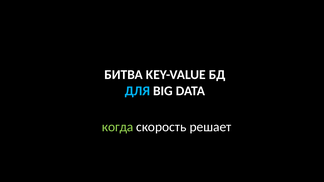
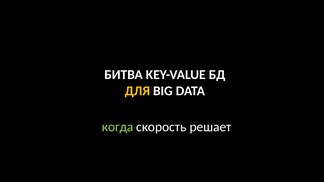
ДЛЯ colour: light blue -> yellow (137, 91)
